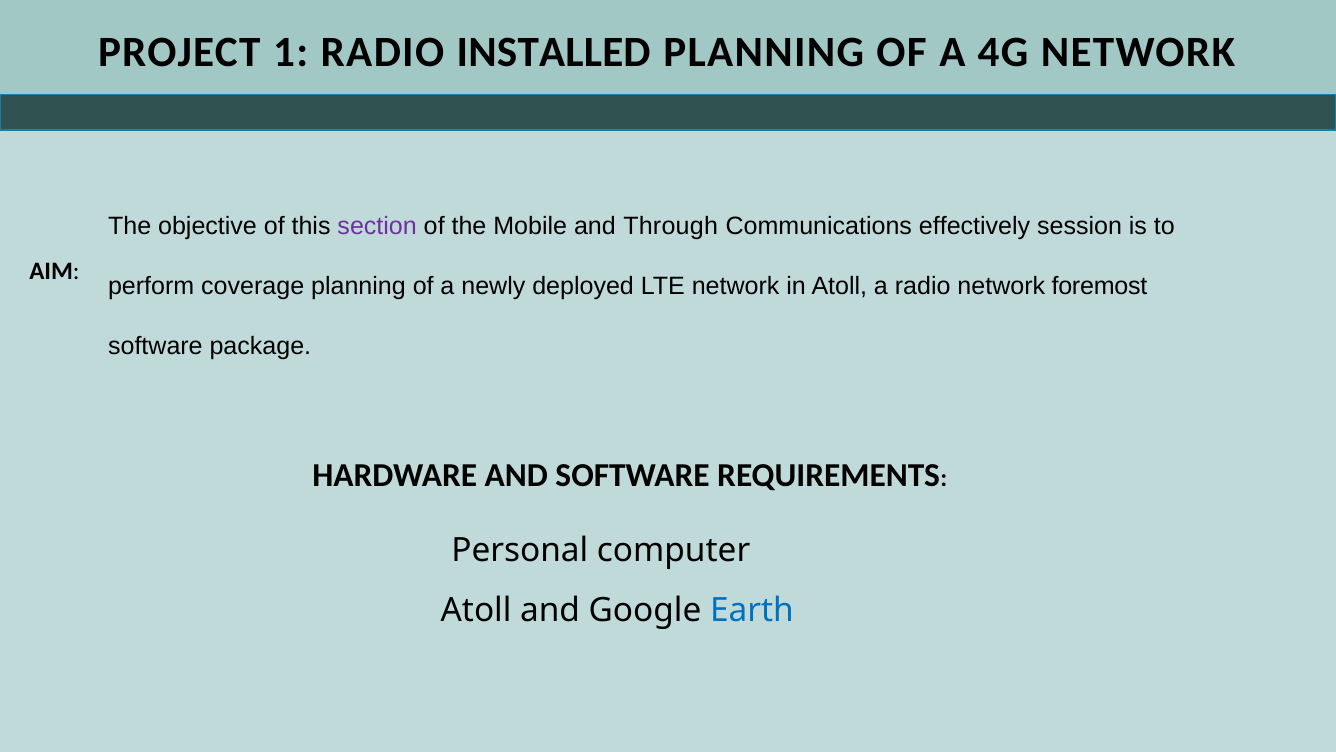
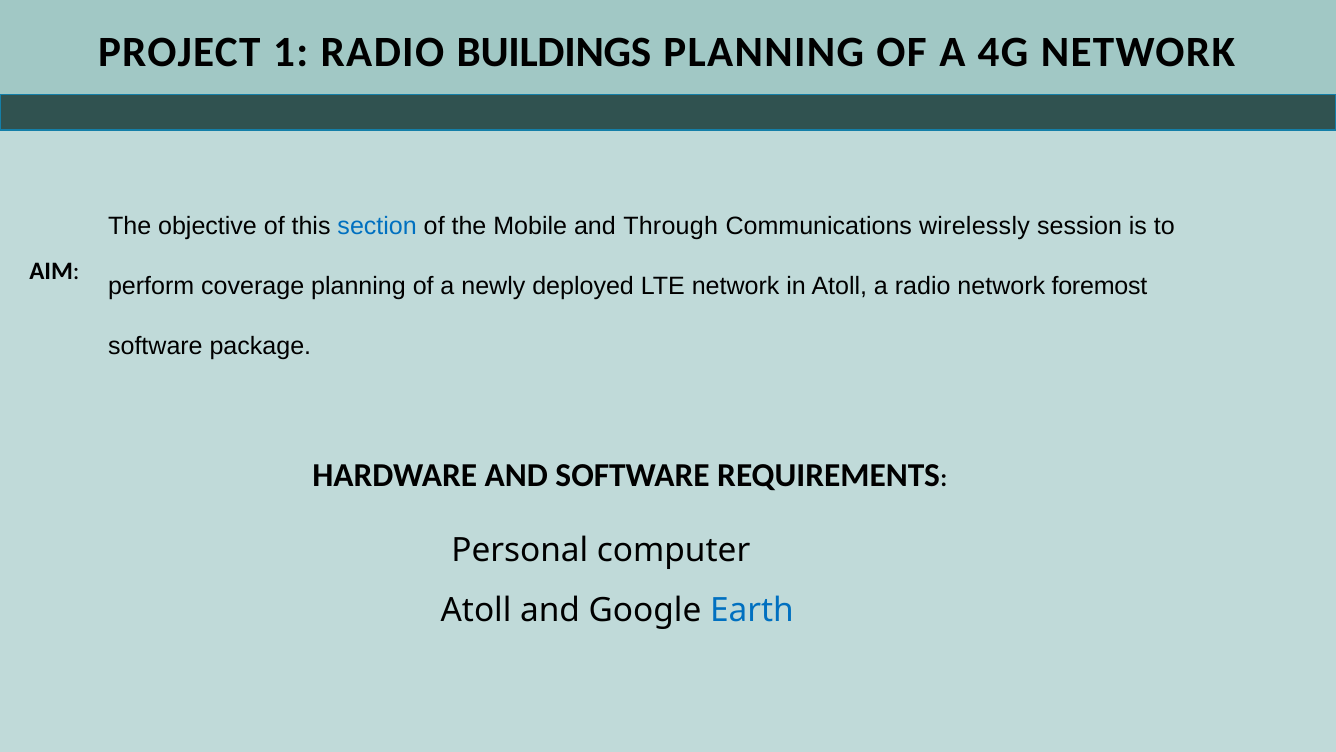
INSTALLED: INSTALLED -> BUILDINGS (554, 52)
section colour: purple -> blue (377, 226)
effectively: effectively -> wirelessly (974, 226)
